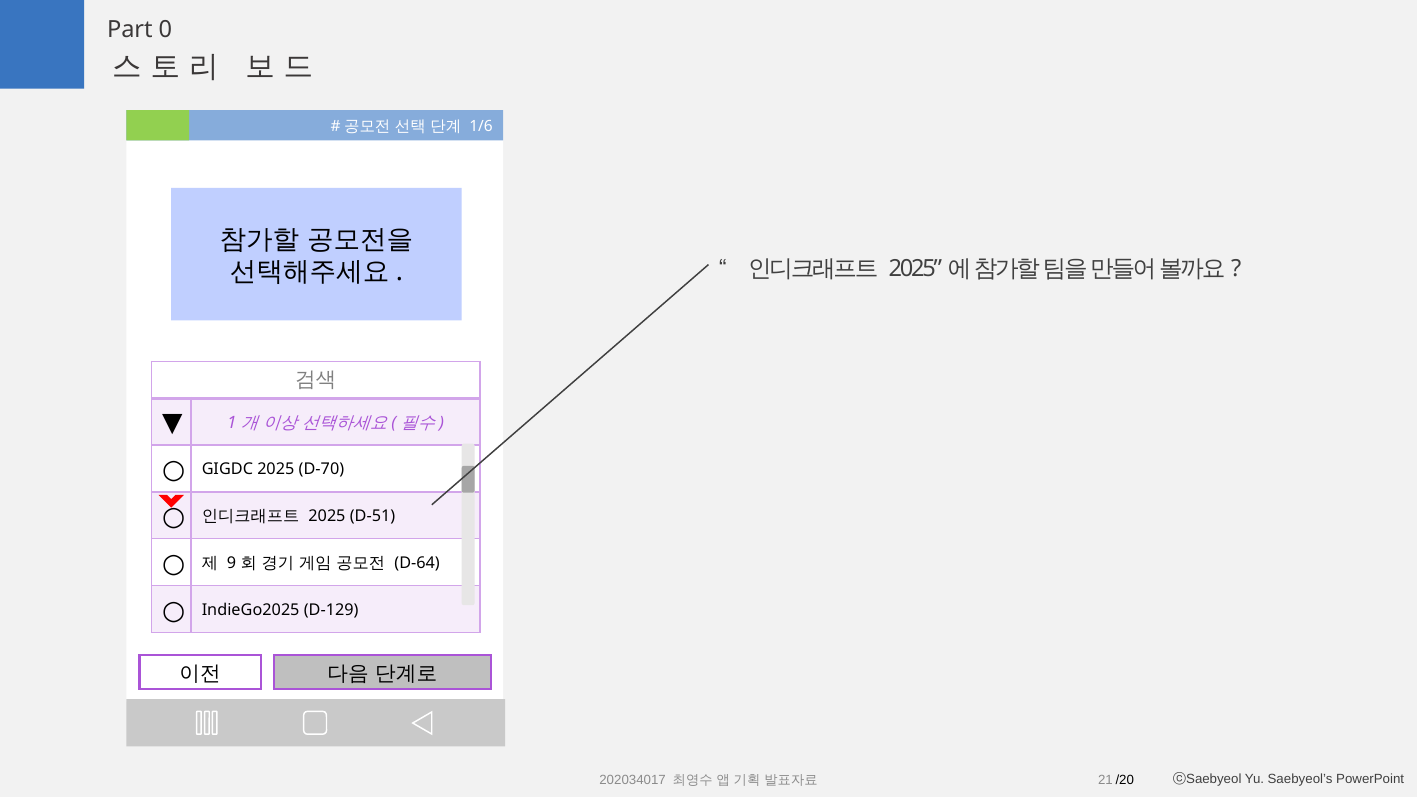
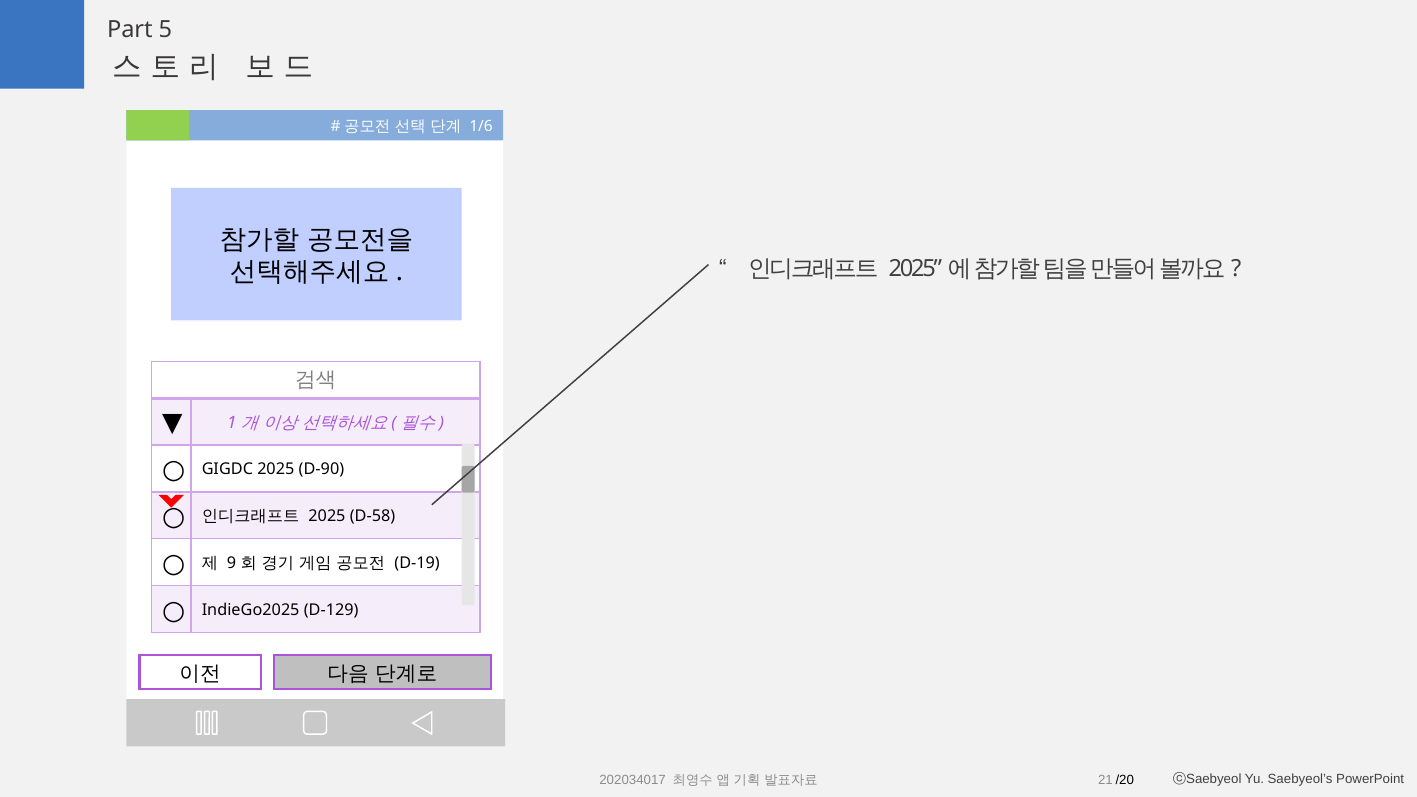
0: 0 -> 5 (165, 30)
D-70: D-70 -> D-90 (321, 469)
D-51: D-51 -> D-58 (373, 516)
D-64: D-64 -> D-19 (417, 563)
